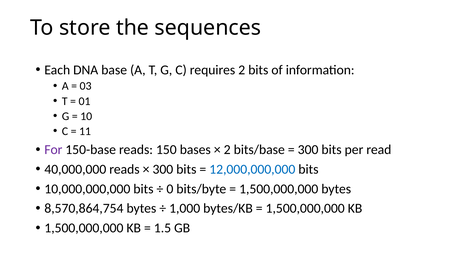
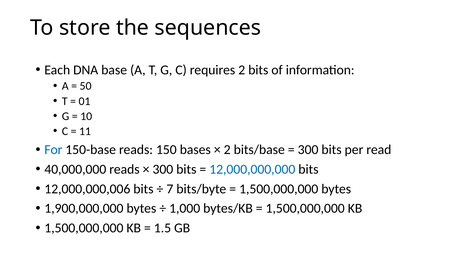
03: 03 -> 50 (86, 86)
For colour: purple -> blue (53, 150)
10,000,000,000: 10,000,000,000 -> 12,000,000,006 (87, 189)
0: 0 -> 7 (170, 189)
8,570,864,754: 8,570,864,754 -> 1,900,000,000 (84, 208)
